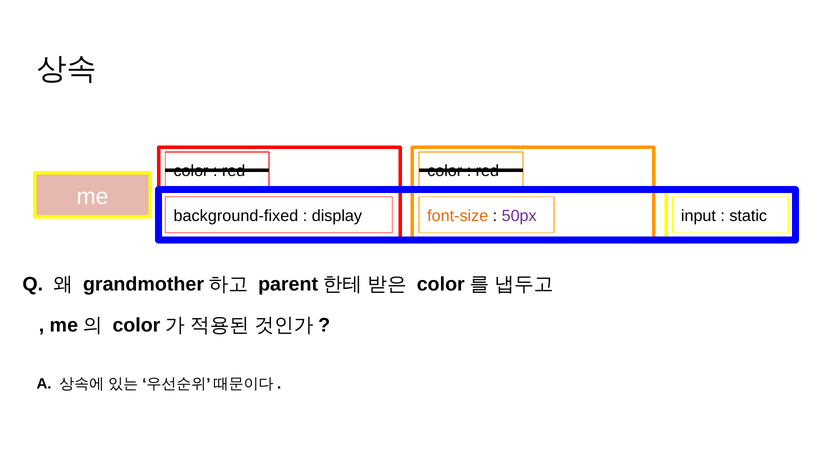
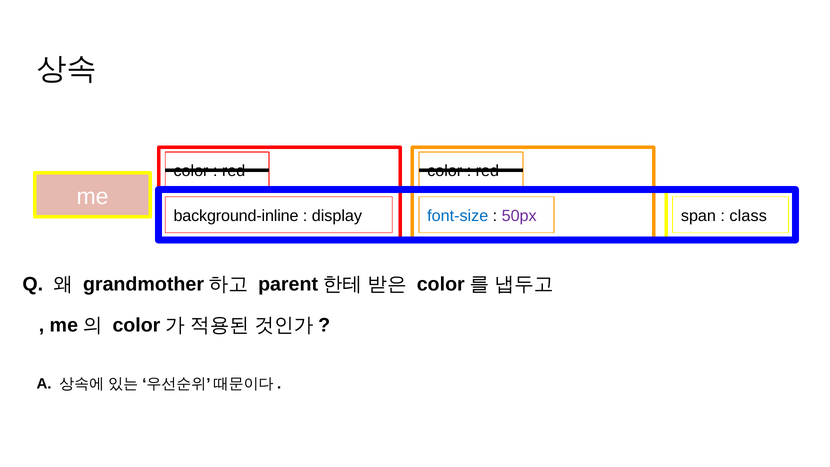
background-fixed: background-fixed -> background-inline (236, 216)
font-size colour: orange -> blue (458, 216)
input: input -> span (698, 216)
static: static -> class (748, 216)
